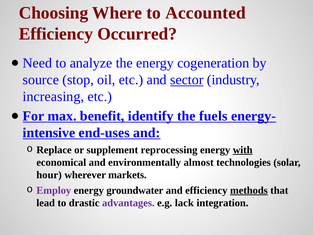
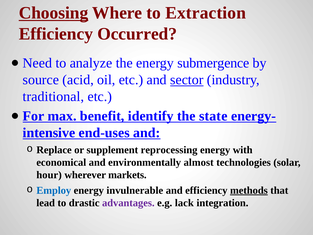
Choosing underline: none -> present (54, 13)
Accounted: Accounted -> Extraction (206, 13)
cogeneration: cogeneration -> submergence (213, 63)
stop: stop -> acid (78, 80)
increasing: increasing -> traditional (53, 96)
fuels: fuels -> state (213, 116)
with underline: present -> none (243, 150)
Employ colour: purple -> blue (54, 190)
groundwater: groundwater -> invulnerable (135, 190)
